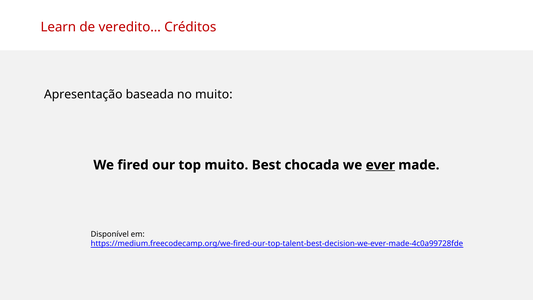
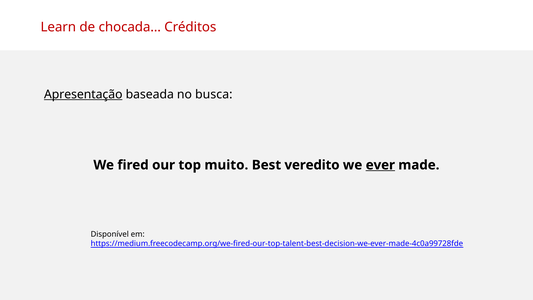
veredito…: veredito… -> chocada… (130, 27)
Apresentação underline: none -> present (83, 94)
no muito: muito -> busca (214, 94)
chocada: chocada -> veredito (312, 165)
